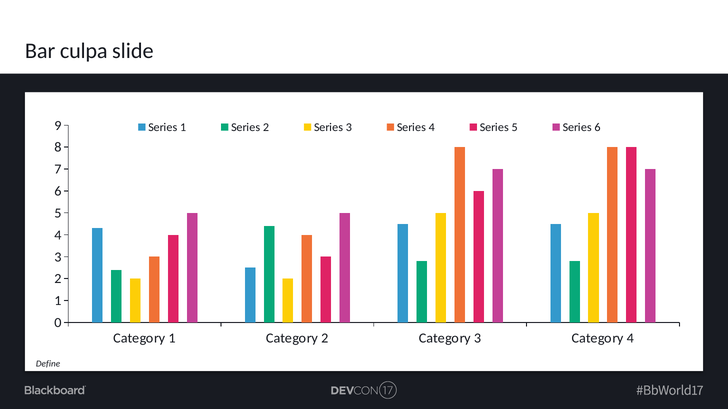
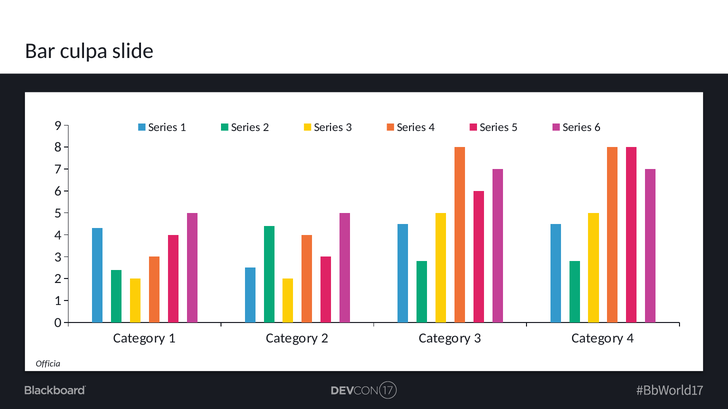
Define: Define -> Officia (48, 364)
